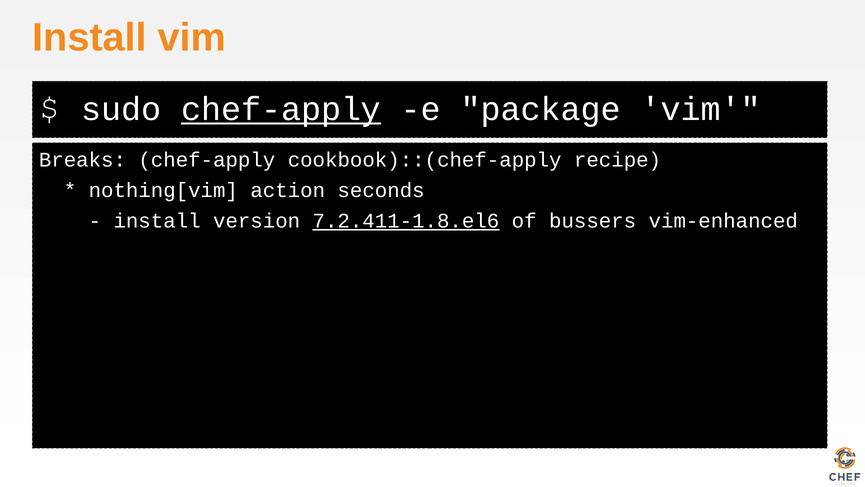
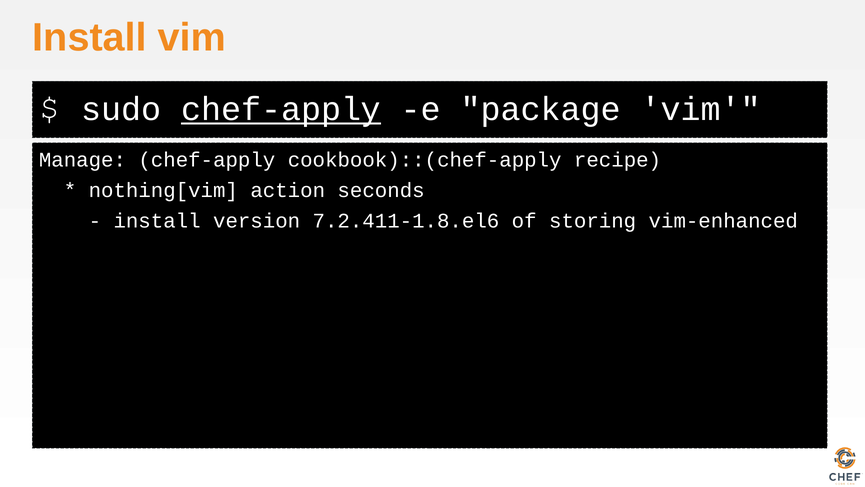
Breaks: Breaks -> Manage (82, 160)
7.2.411-1.8.el6 underline: present -> none (406, 221)
bussers: bussers -> storing (593, 221)
